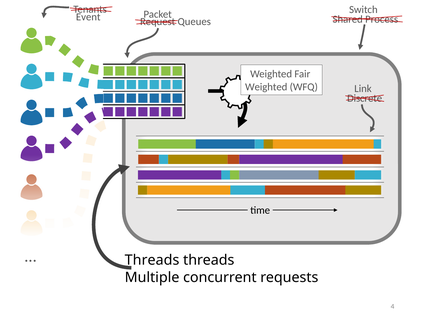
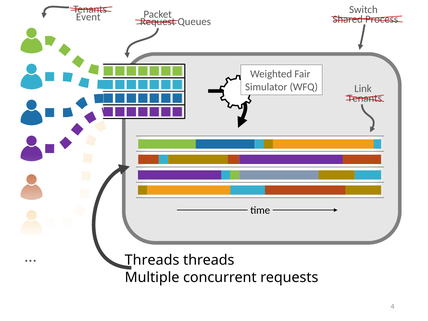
Weighted: Weighted -> Simulator (266, 87)
Discrete: Discrete -> Tenants (365, 98)
